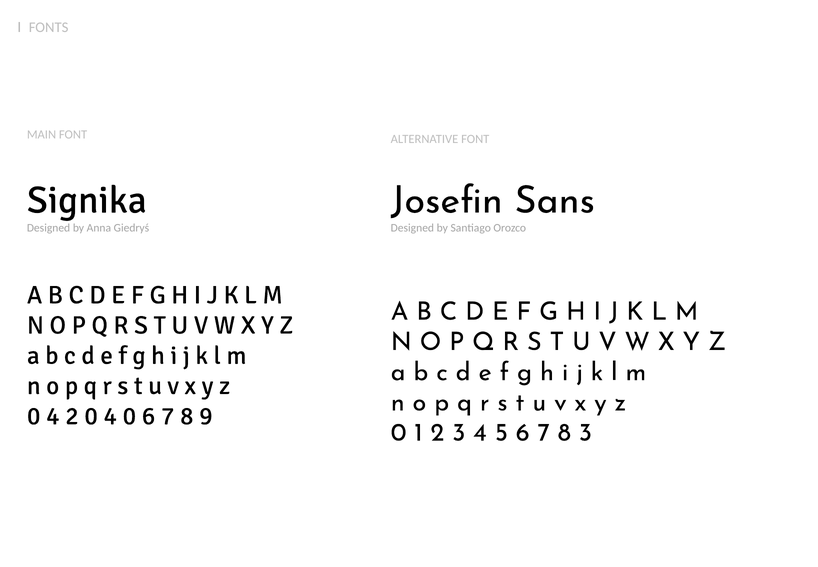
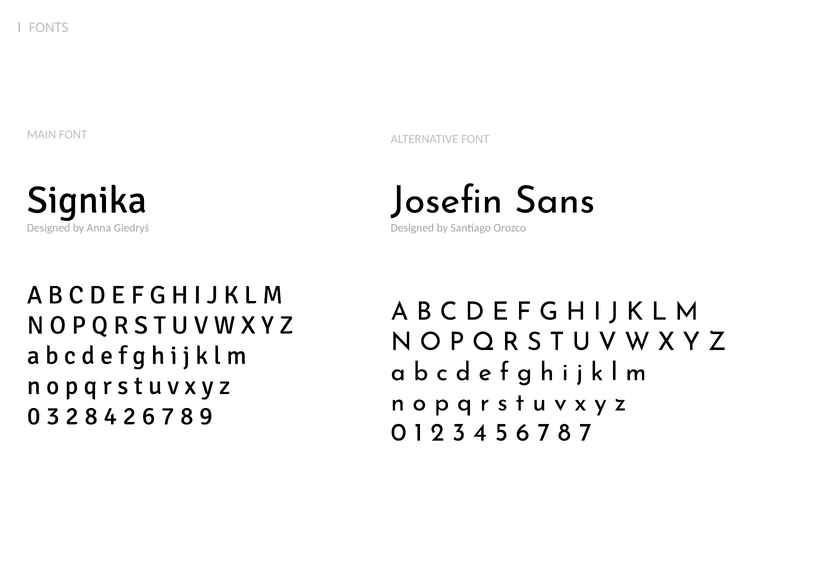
4: 4 -> 3 (53, 415)
2 0: 0 -> 8 (91, 415)
4 0: 0 -> 2 (129, 415)
8 3: 3 -> 7 (585, 432)
